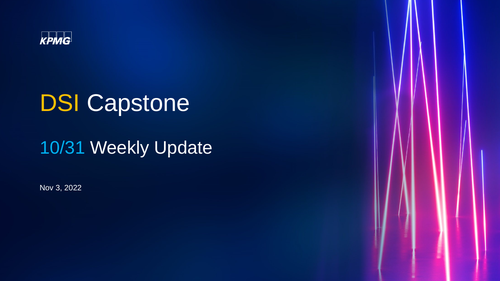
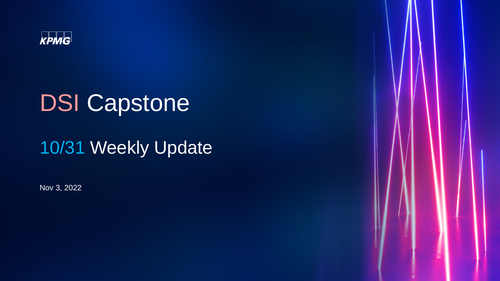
DSI colour: yellow -> pink (60, 103)
